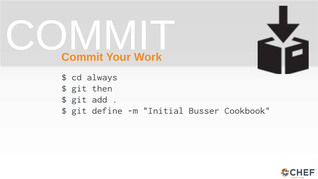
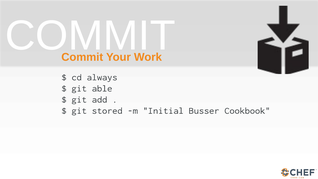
then: then -> able (102, 88)
define: define -> stored (107, 111)
